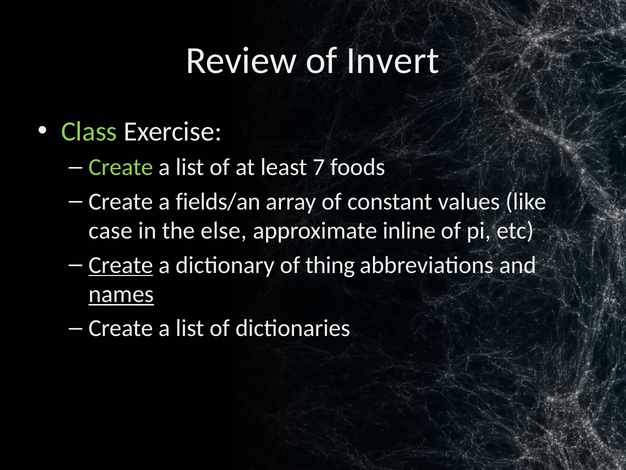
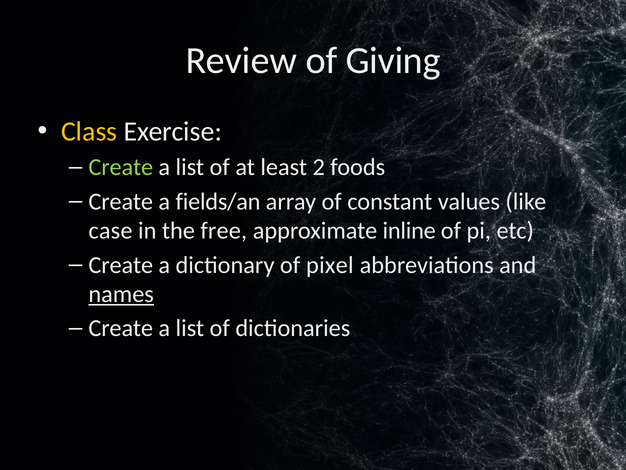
Invert: Invert -> Giving (393, 61)
Class colour: light green -> yellow (89, 131)
7: 7 -> 2 (319, 167)
else: else -> free (224, 231)
Create underline: present -> none (121, 265)
thing: thing -> pixel (330, 265)
